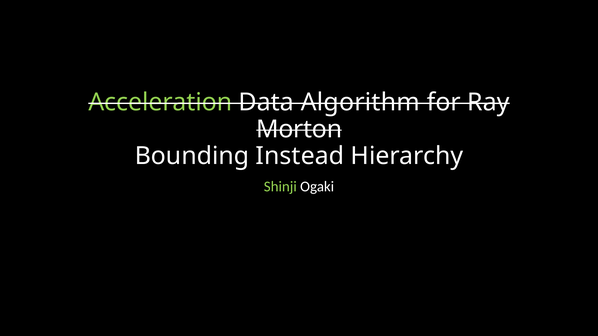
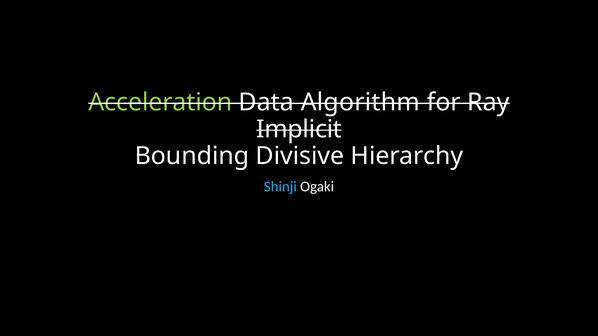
Morton: Morton -> Implicit (299, 129)
Instead: Instead -> Divisive (300, 156)
Shinji colour: light green -> light blue (280, 187)
